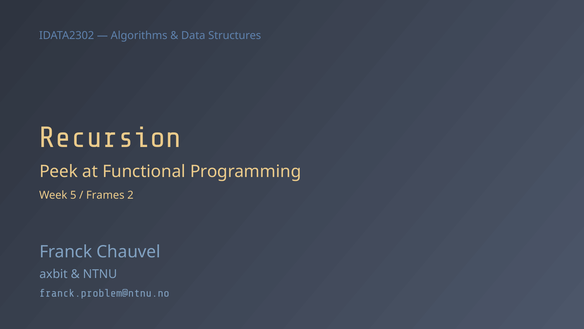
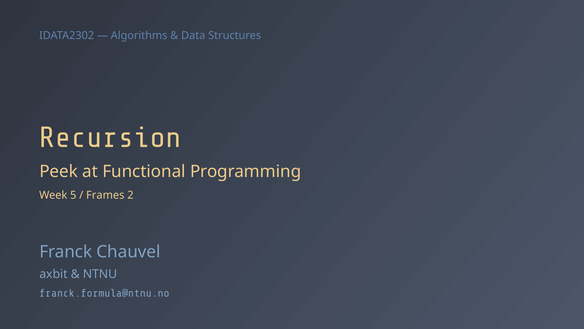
franck.problem@ntnu.no: franck.problem@ntnu.no -> franck.formula@ntnu.no (104, 293)
